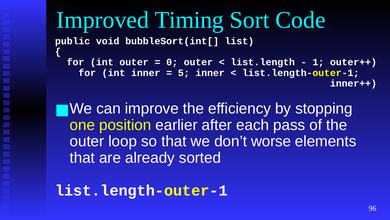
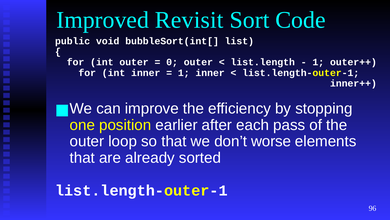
Timing: Timing -> Revisit (189, 20)
5: 5 -> 1 (184, 73)
